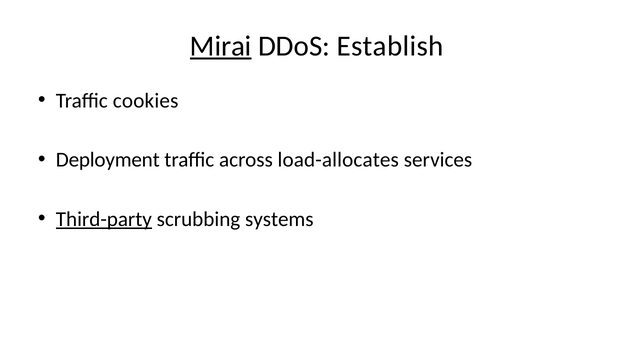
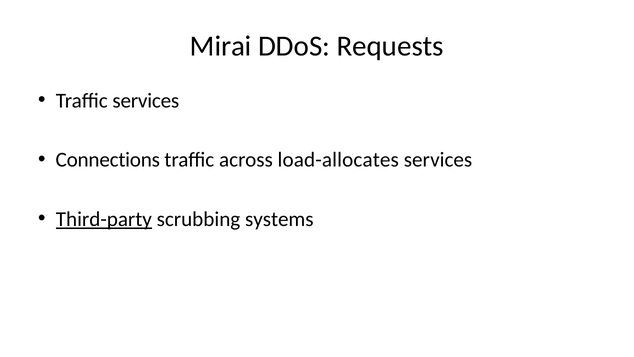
Mirai underline: present -> none (221, 46)
Establish: Establish -> Requests (390, 46)
Traffic cookies: cookies -> services (146, 101)
Deployment: Deployment -> Connections (108, 160)
